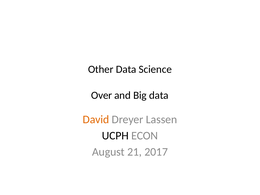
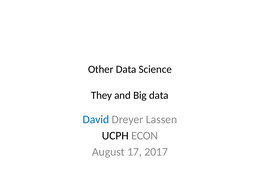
Over: Over -> They (102, 95)
David colour: orange -> blue (96, 120)
21: 21 -> 17 (135, 152)
